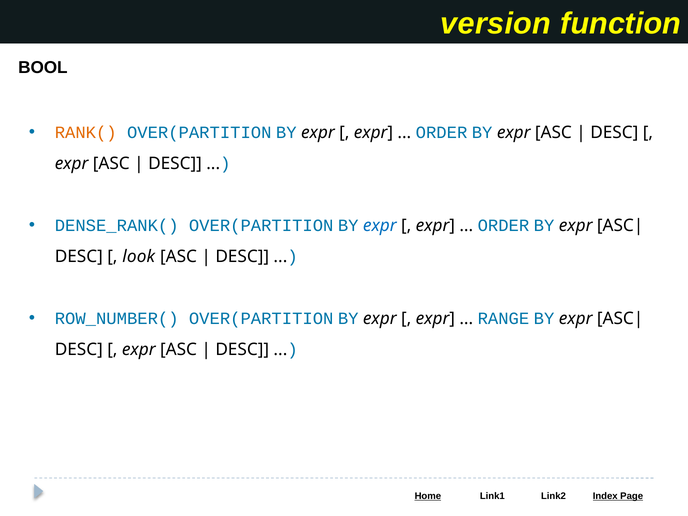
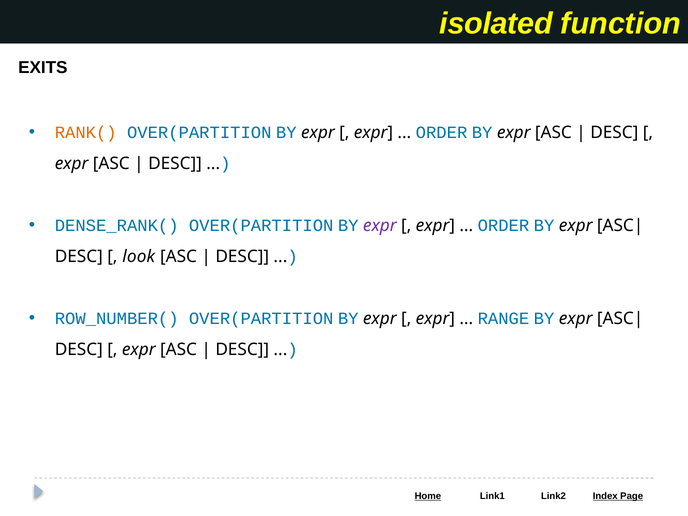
version: version -> isolated (496, 24)
BOOL: BOOL -> EXITS (43, 68)
expr colour: blue -> purple (380, 226)
